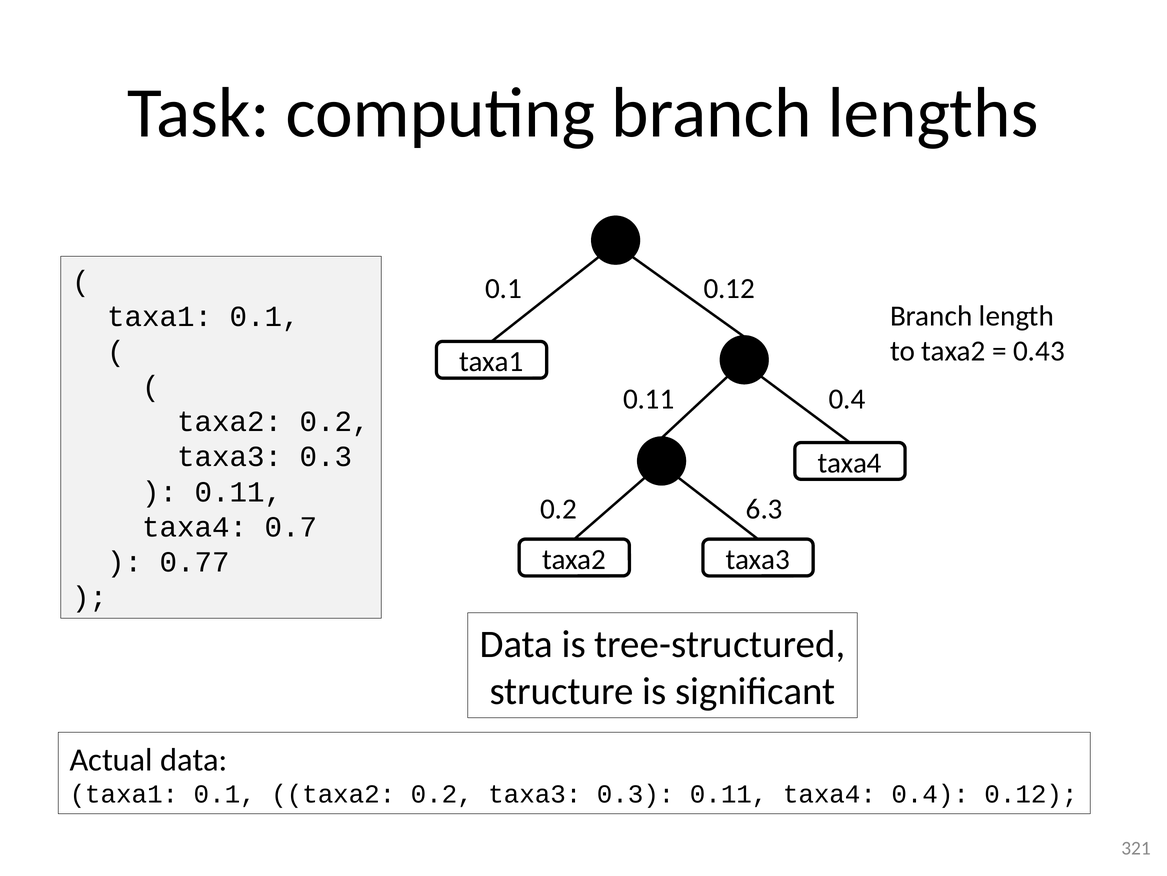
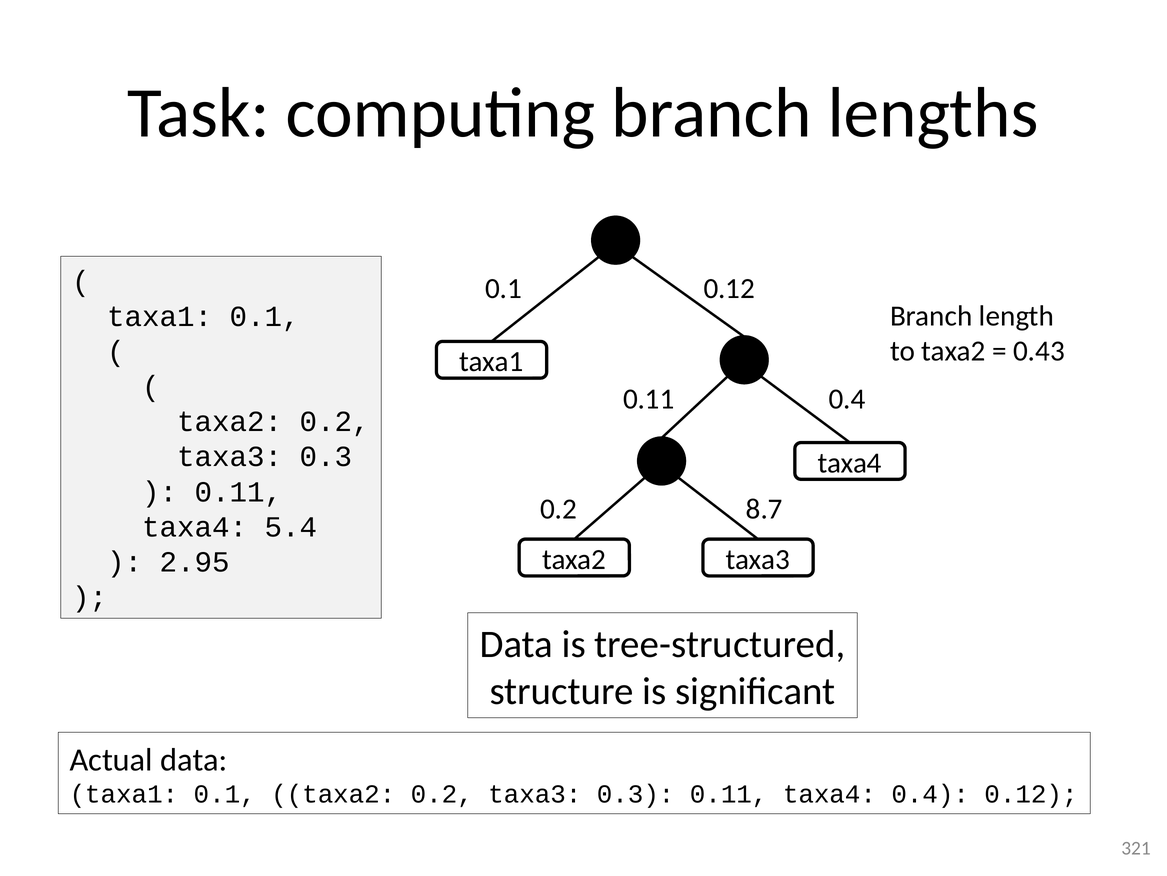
6.3: 6.3 -> 8.7 (764, 509)
0.7: 0.7 -> 5.4 (291, 526)
0.77: 0.77 -> 2.95 (195, 561)
